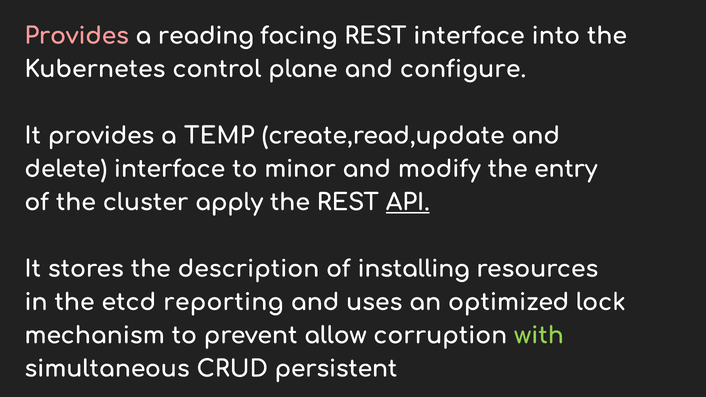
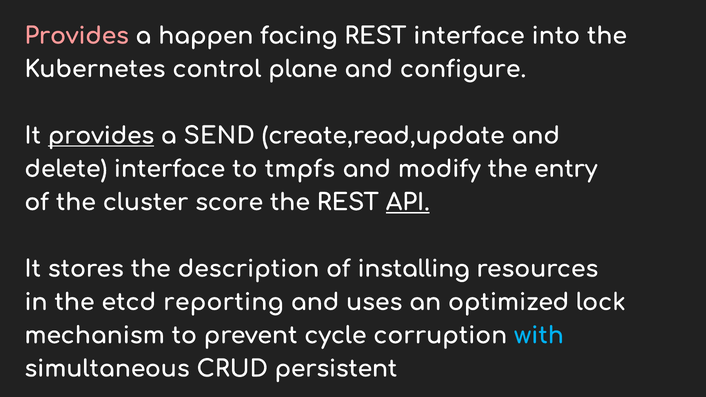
reading: reading -> happen (206, 36)
provides underline: none -> present (101, 136)
TEMP: TEMP -> SEND (219, 136)
minor: minor -> tmpfs (300, 169)
apply: apply -> score (229, 203)
allow: allow -> cycle (335, 336)
with colour: light green -> light blue (539, 336)
